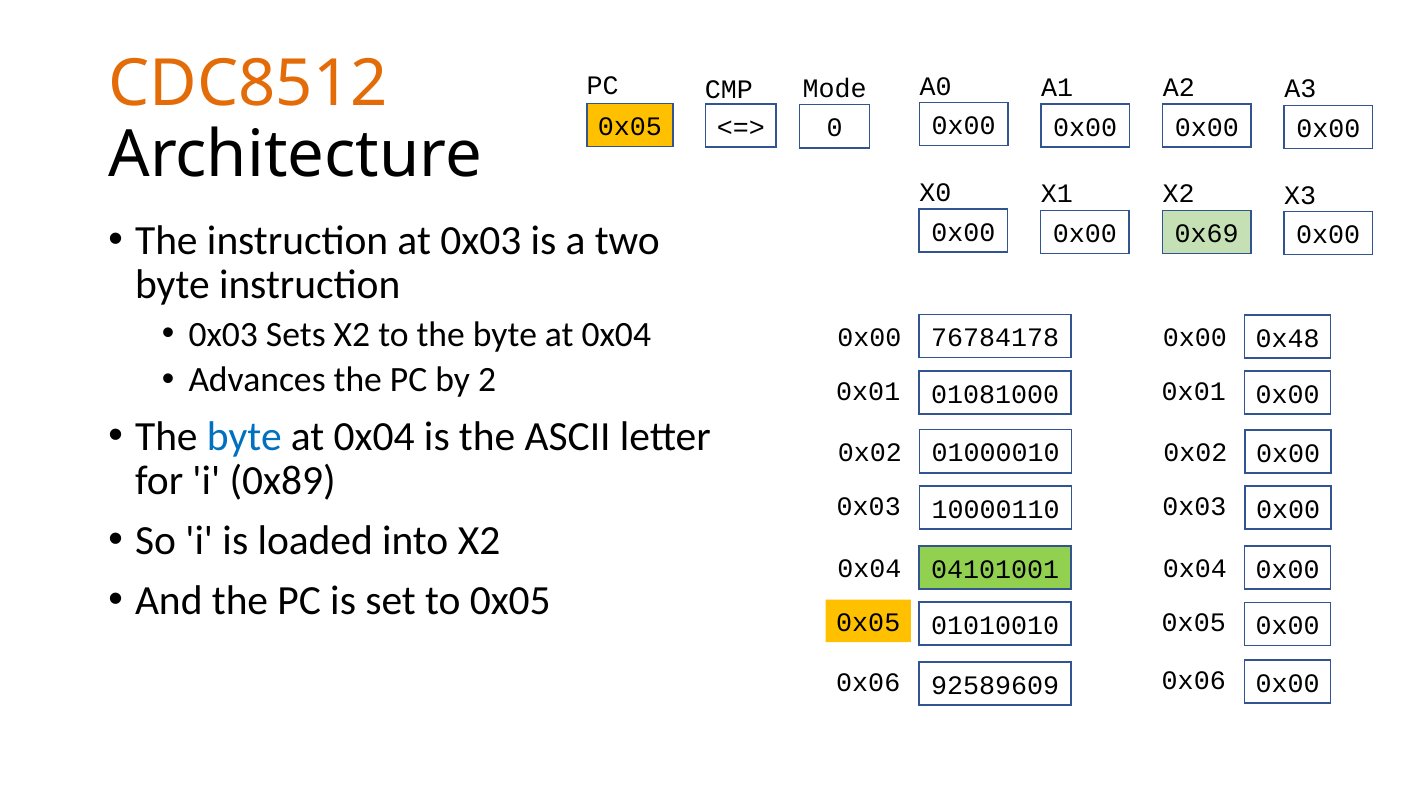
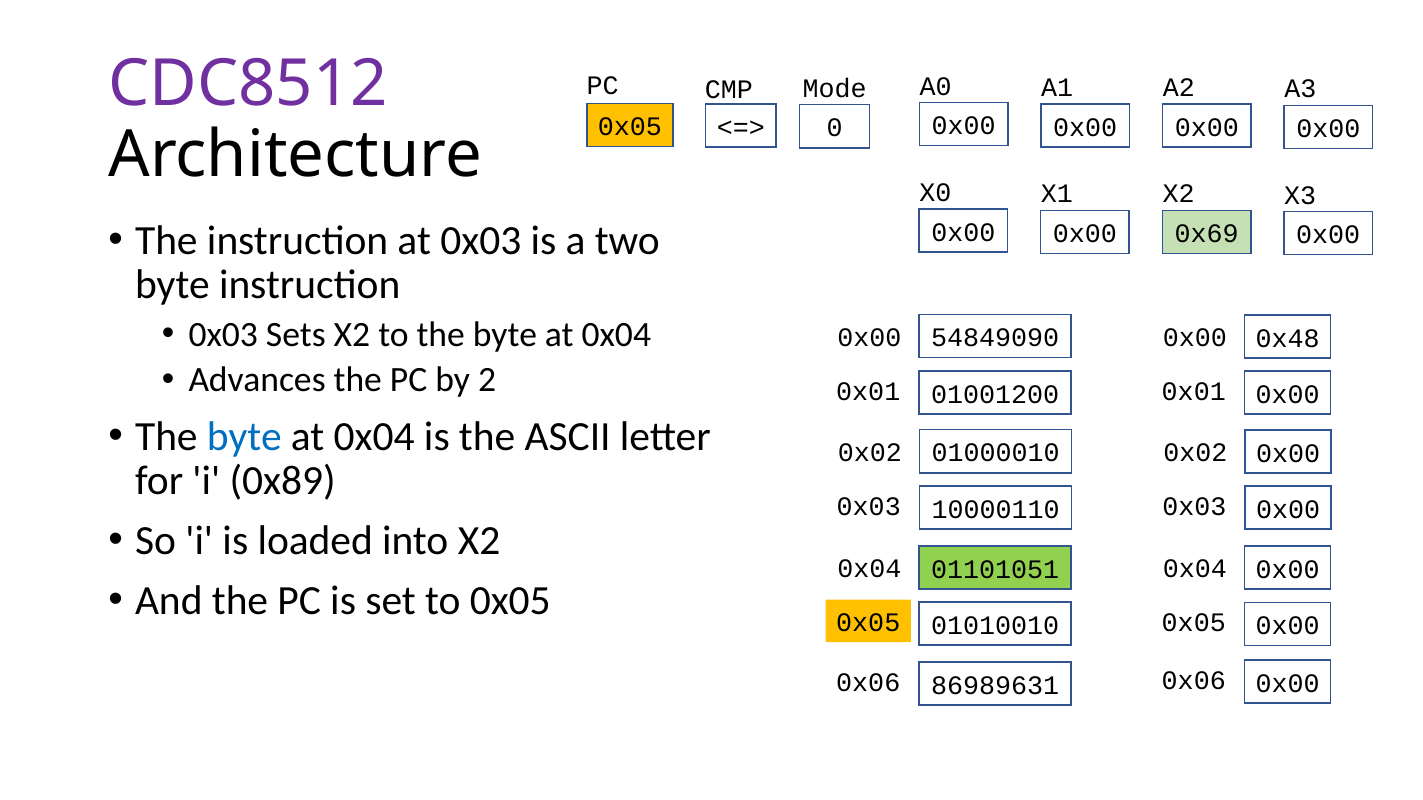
CDC8512 colour: orange -> purple (248, 84)
76784178: 76784178 -> 54849090 (995, 338)
01081000: 01081000 -> 01001200 (995, 395)
04101001: 04101001 -> 01101051 (995, 570)
92589609: 92589609 -> 86989631 (995, 686)
